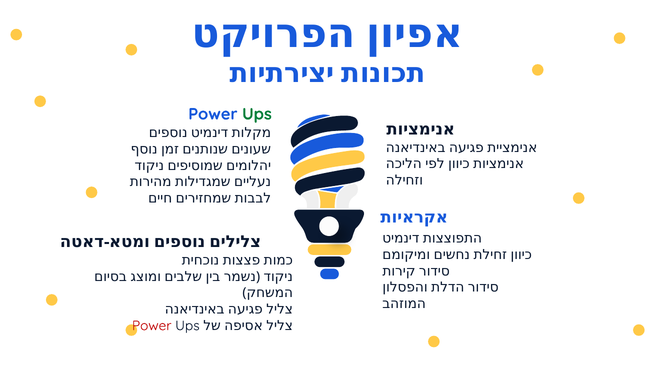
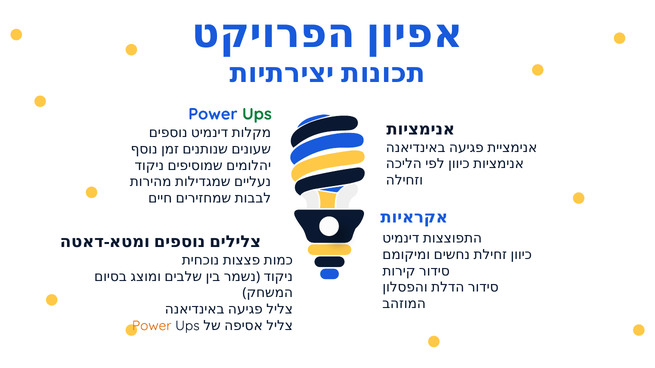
Power colour: red -> orange (152, 326)
